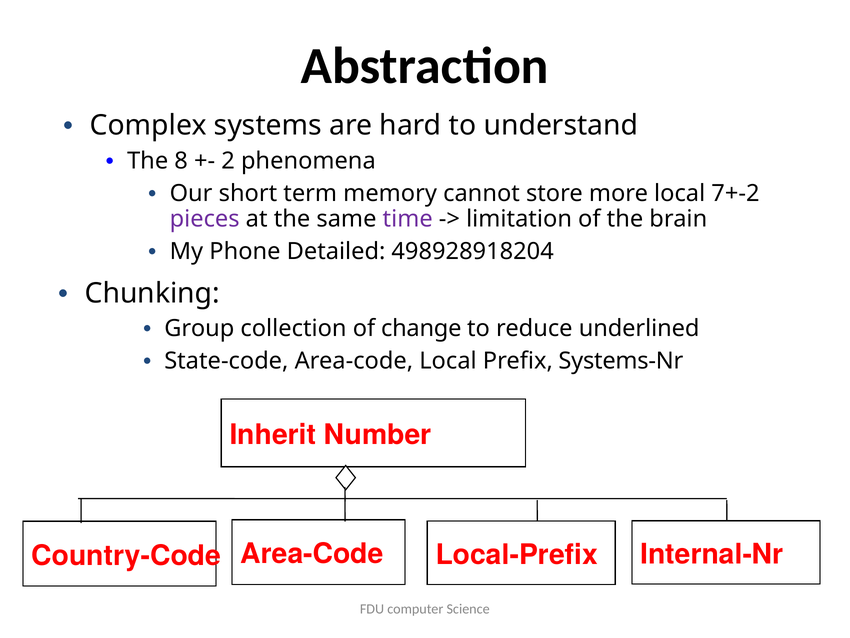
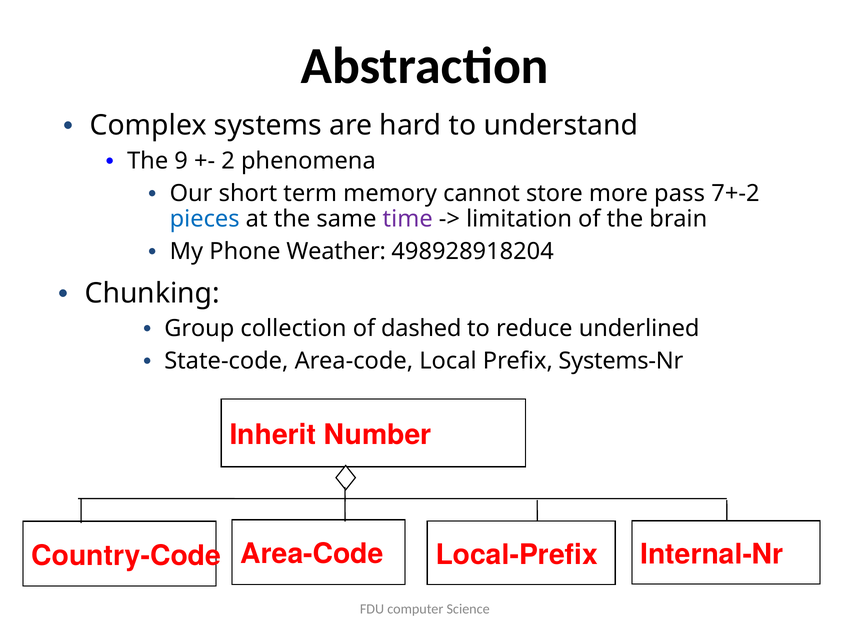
8: 8 -> 9 (181, 161)
more local: local -> pass (680, 193)
pieces colour: purple -> blue (205, 219)
Detailed: Detailed -> Weather (336, 251)
change: change -> dashed (421, 328)
